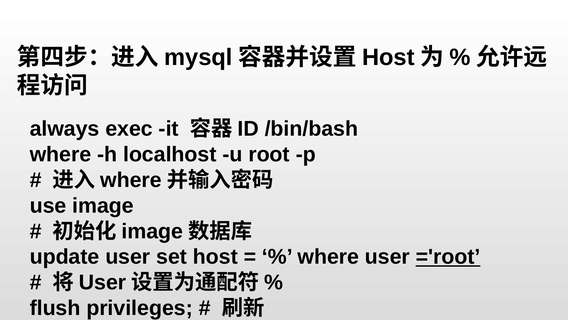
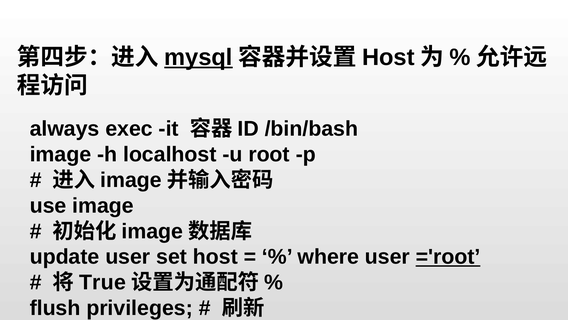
mysql underline: none -> present (198, 57)
where: where -> image (60, 154)
where: where -> image (131, 180)
User: User -> True (102, 282)
